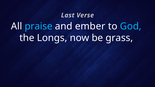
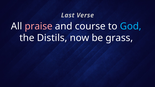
praise colour: light blue -> pink (39, 26)
ember: ember -> course (90, 26)
Longs: Longs -> Distils (52, 38)
